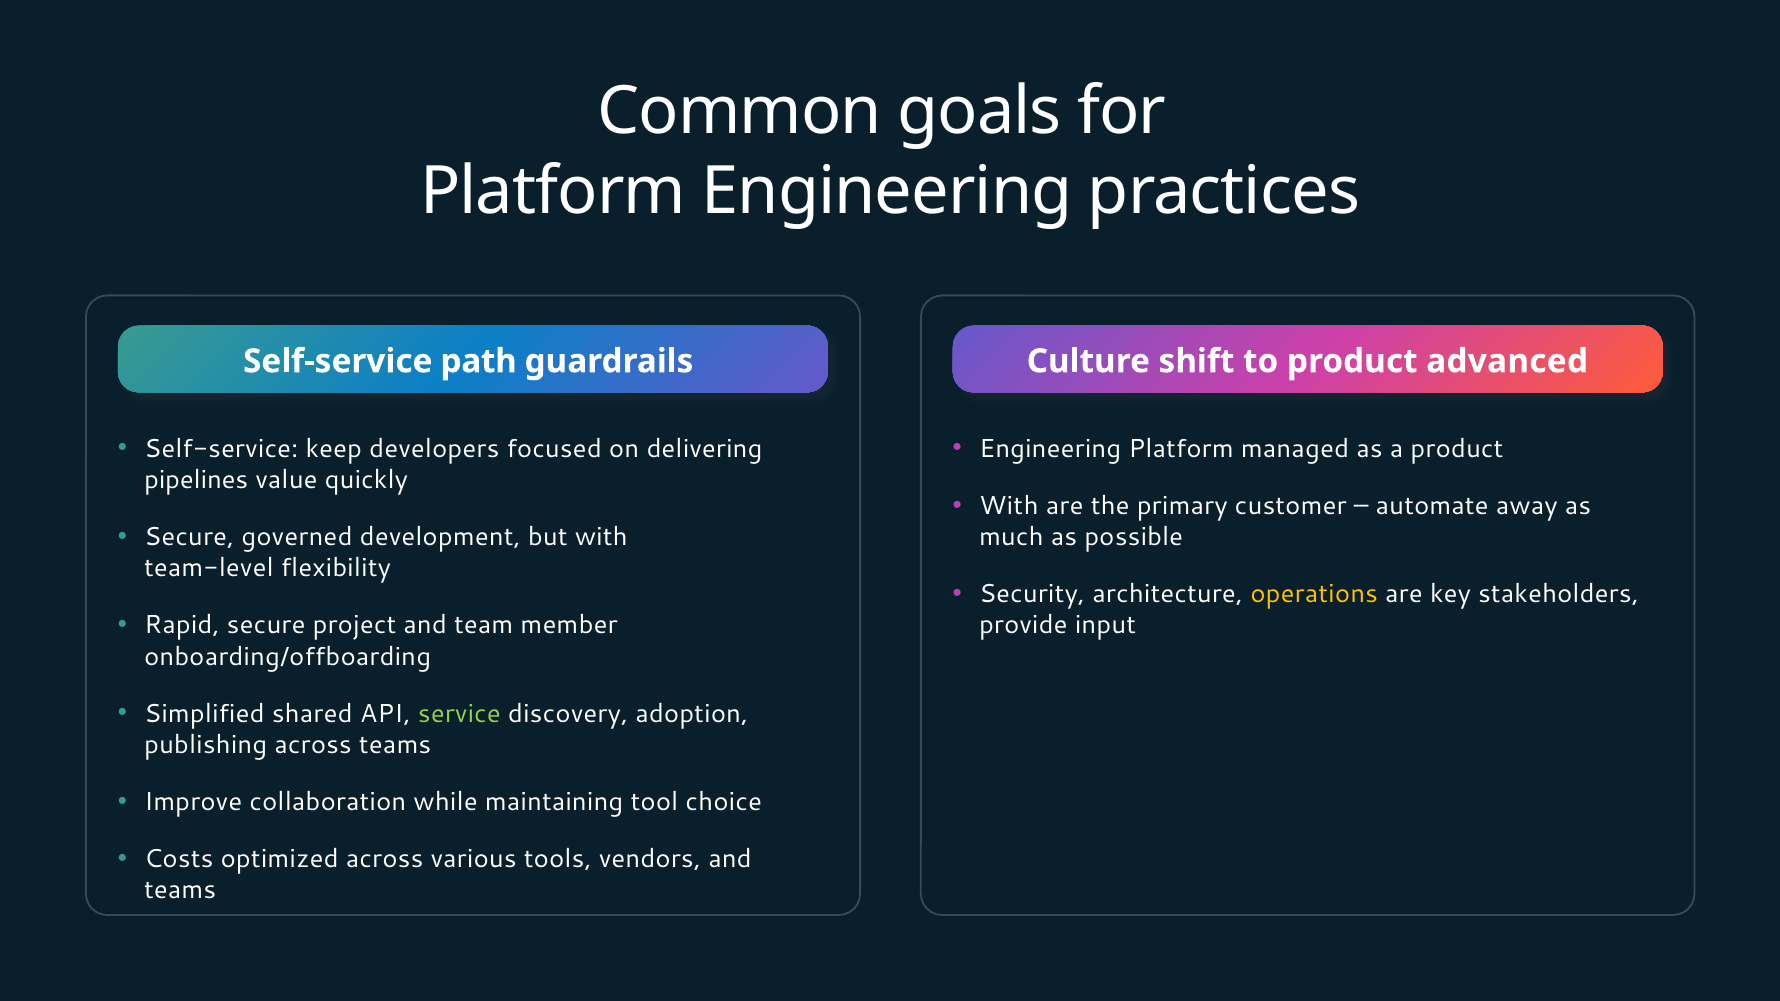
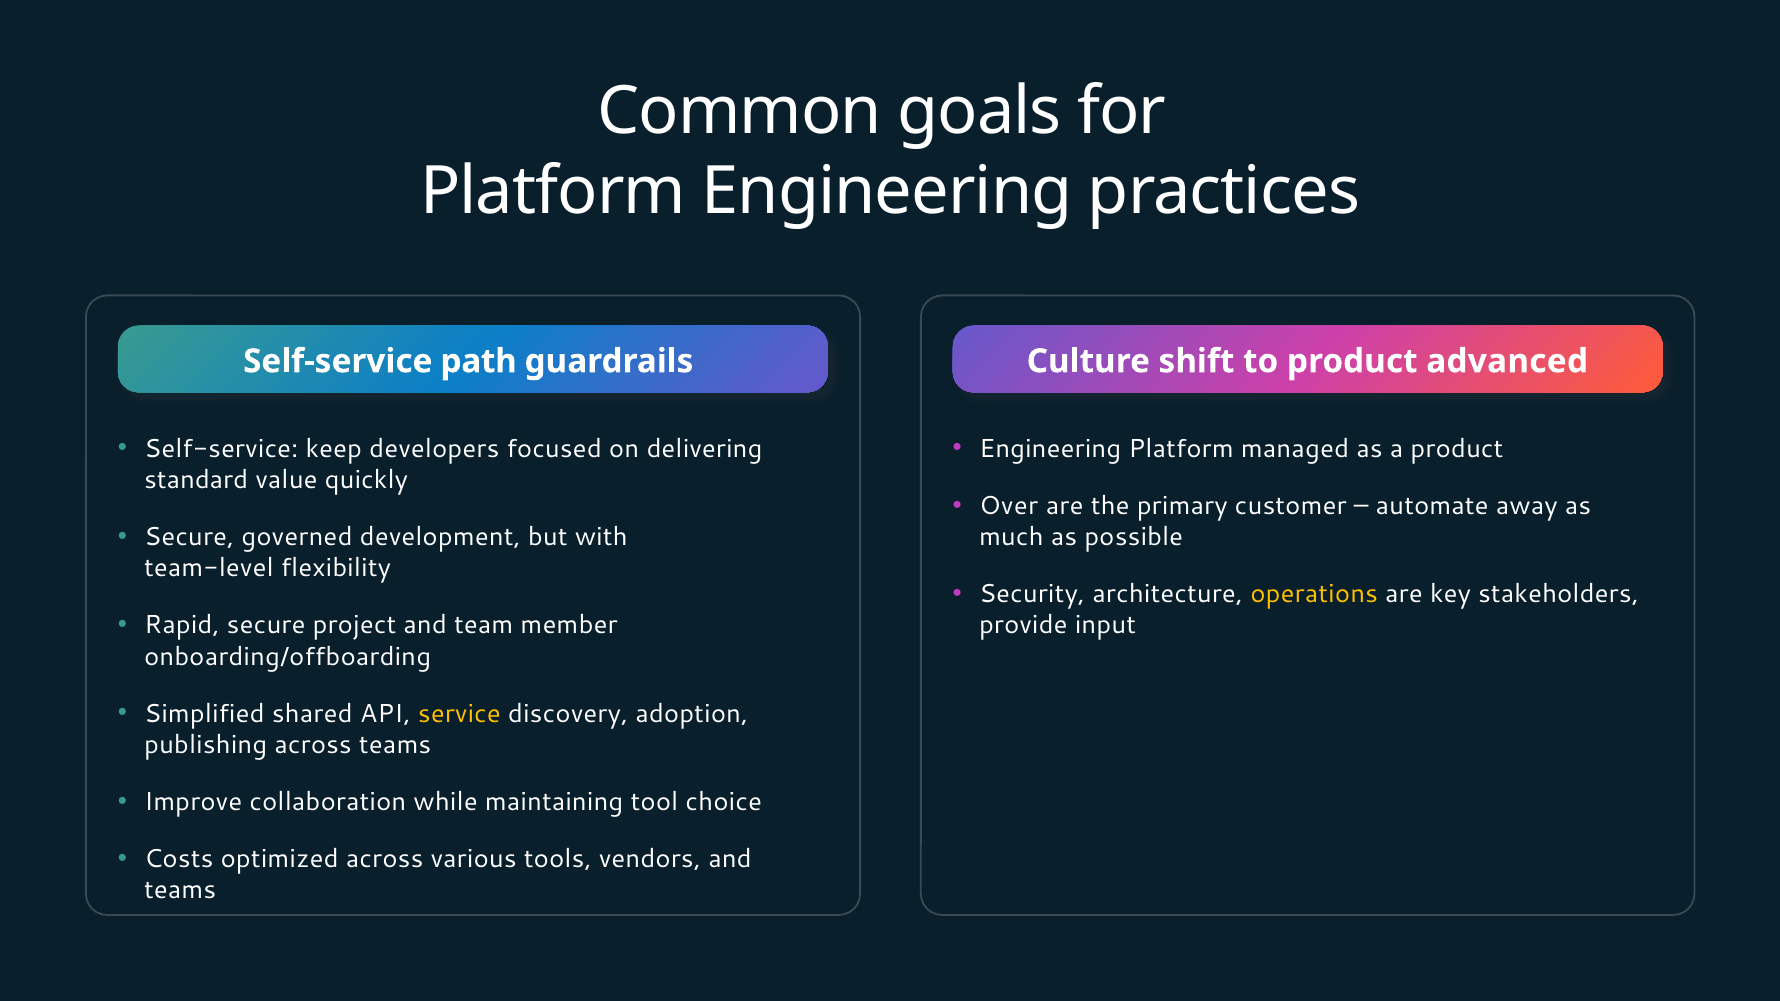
pipelines: pipelines -> standard (196, 480)
With: With -> Over (1009, 506)
service colour: light green -> yellow (459, 714)
